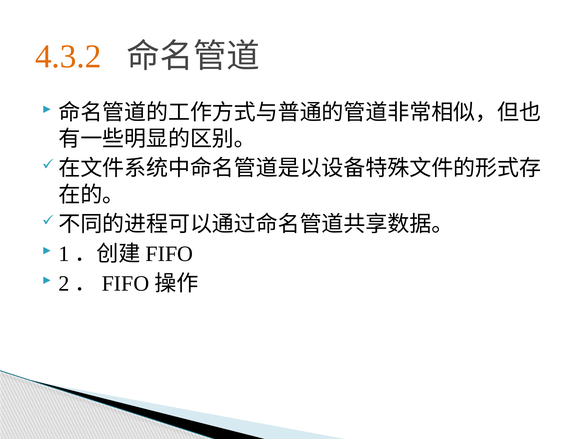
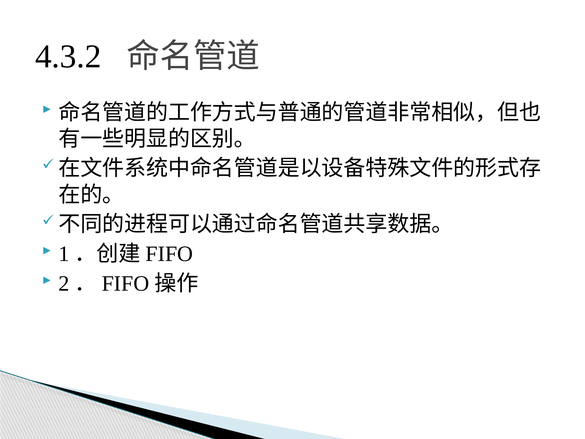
4.3.2 colour: orange -> black (68, 56)
